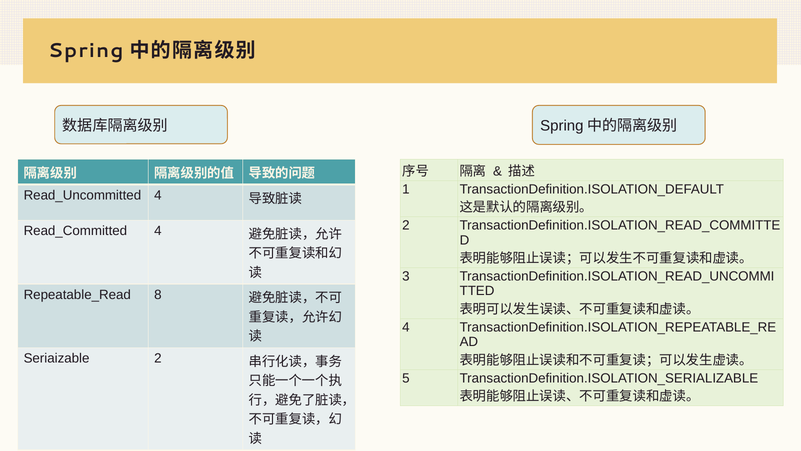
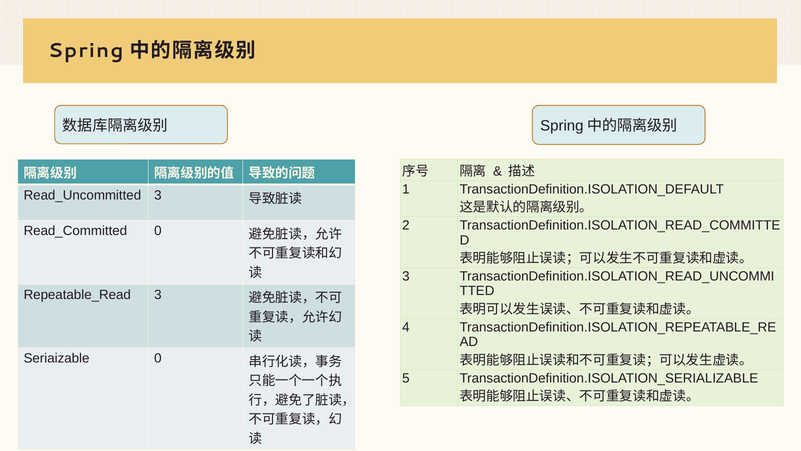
4: 4 -> 3 (158, 195)
4: 4 -> 0 (158, 231)
8: 8 -> 3 (158, 294)
Seriaizable 2: 2 -> 0 (158, 358)
